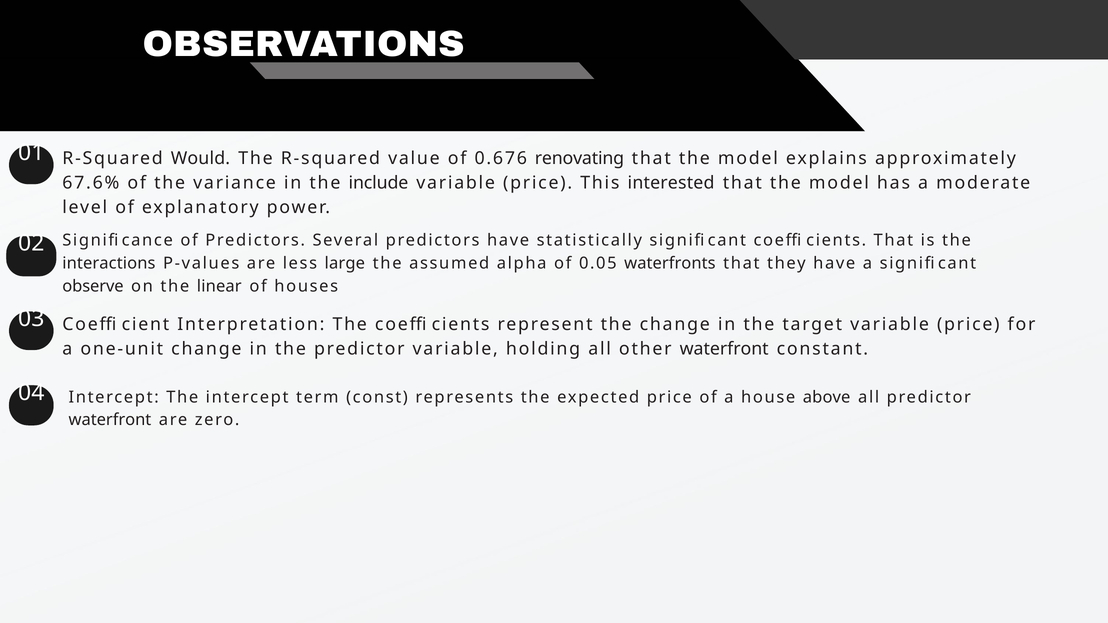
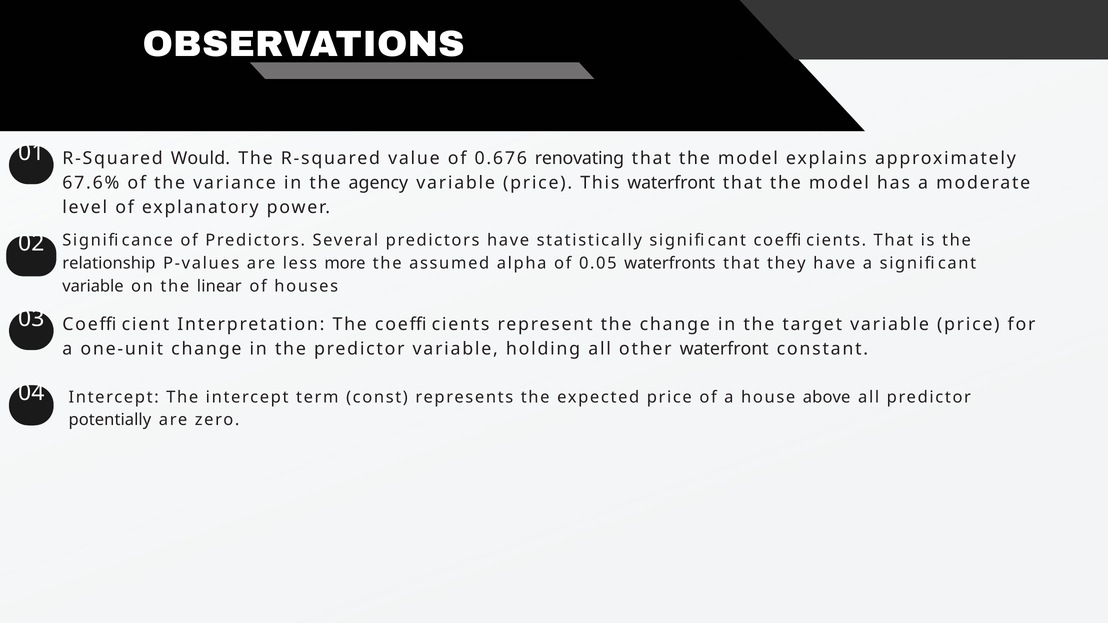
include: include -> agency (378, 183)
This interested: interested -> waterfront (671, 183)
interactions: interactions -> relationship (109, 263)
large: large -> more (345, 263)
observe: observe -> variable (93, 286)
waterfront: waterfront -> potentially (110, 420)
